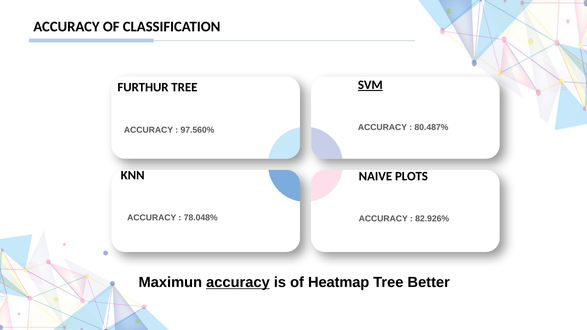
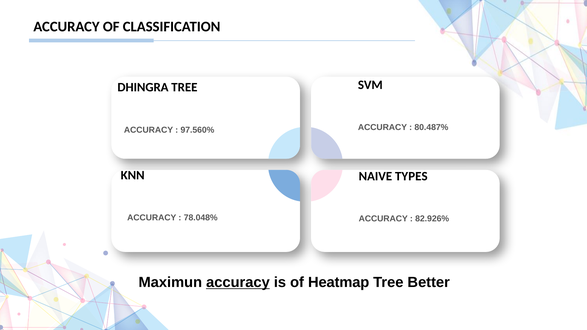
SVM underline: present -> none (370, 85)
FURTHUR: FURTHUR -> DHINGRA (143, 87)
PLOTS: PLOTS -> TYPES (411, 176)
